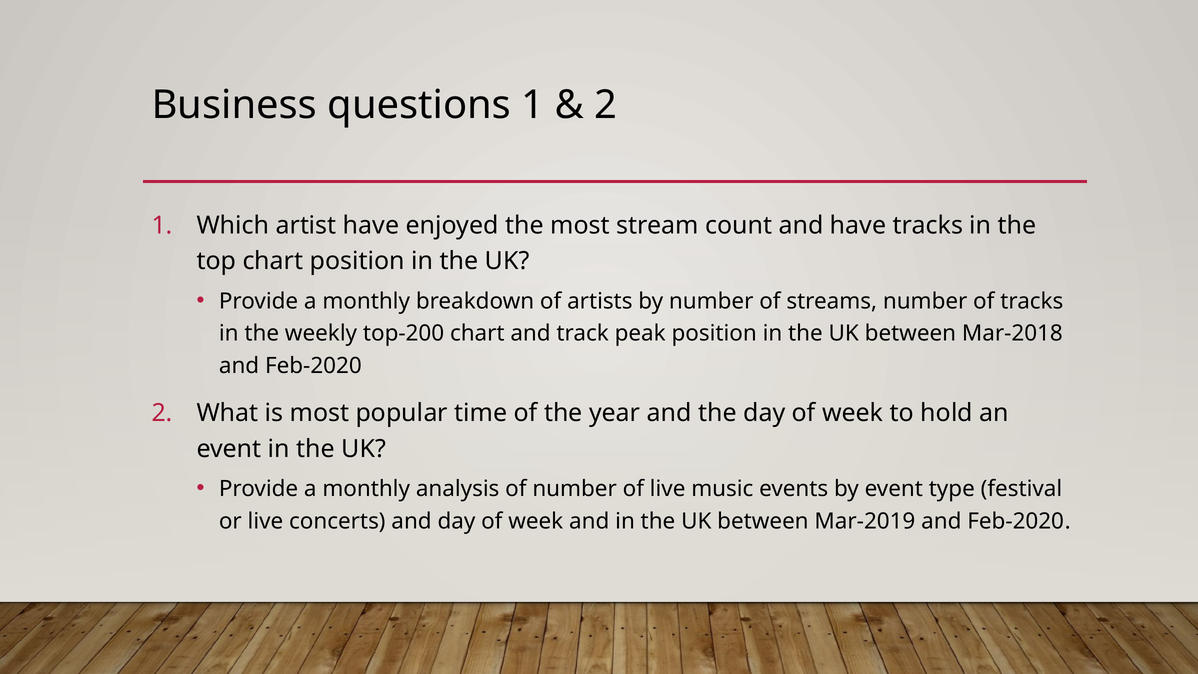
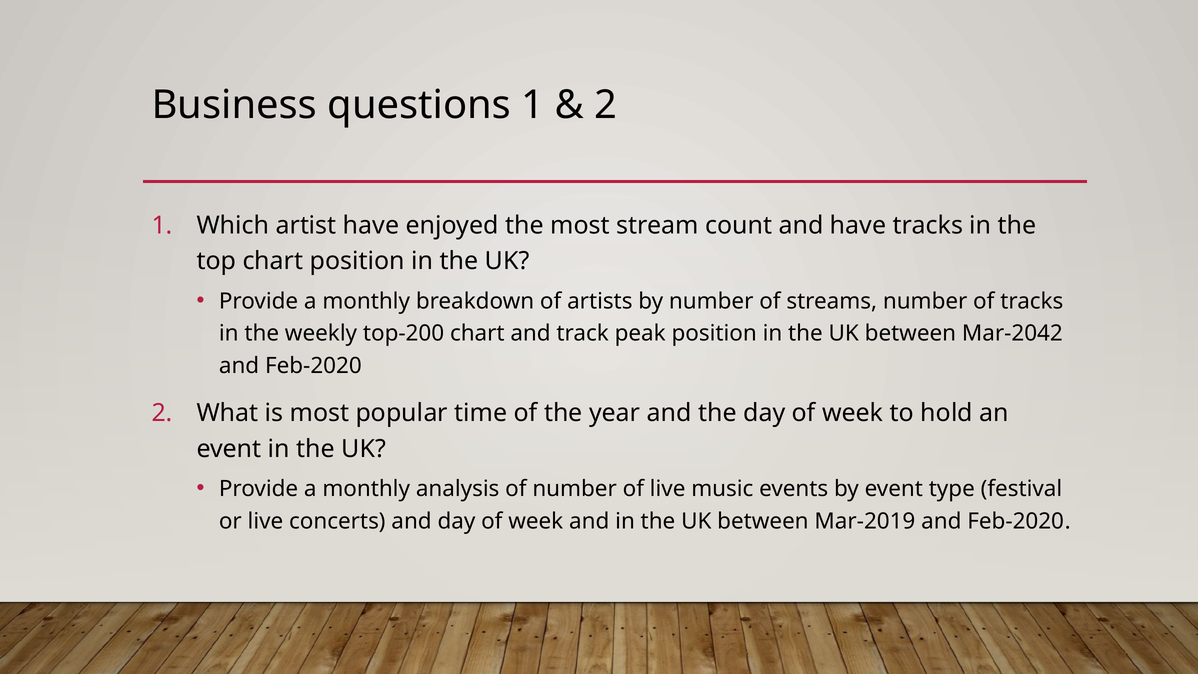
Mar-2018: Mar-2018 -> Mar-2042 (1012, 333)
